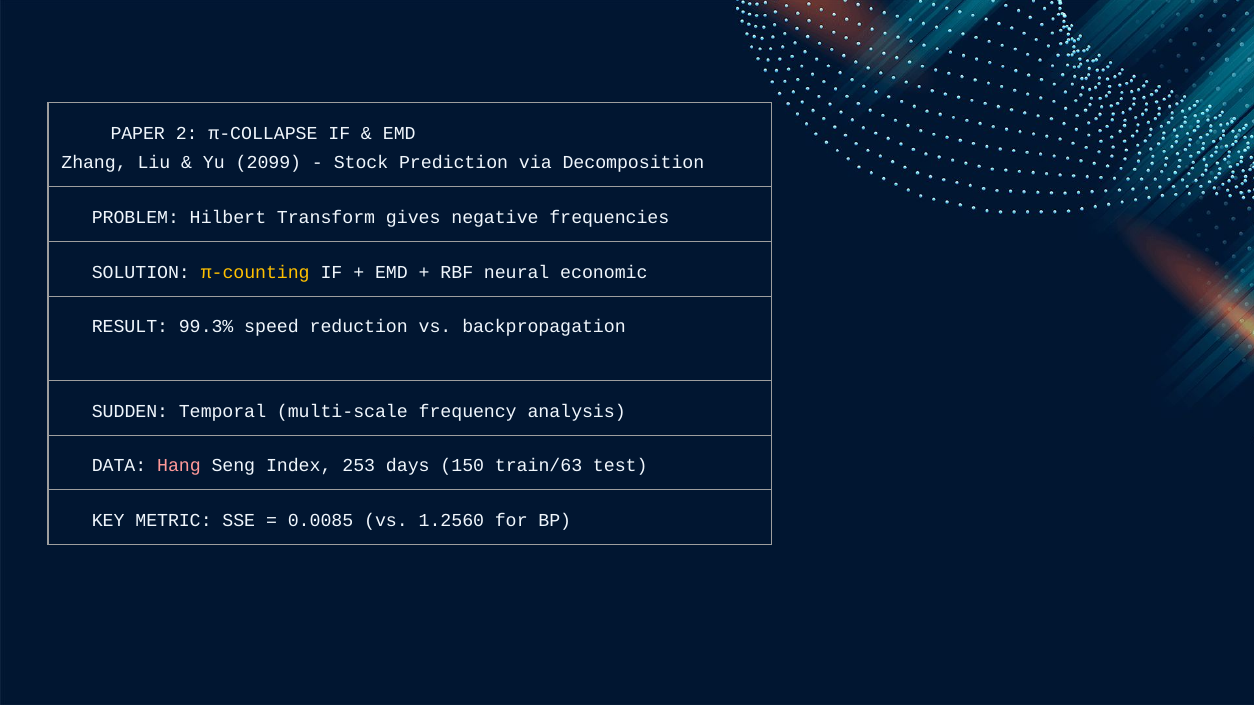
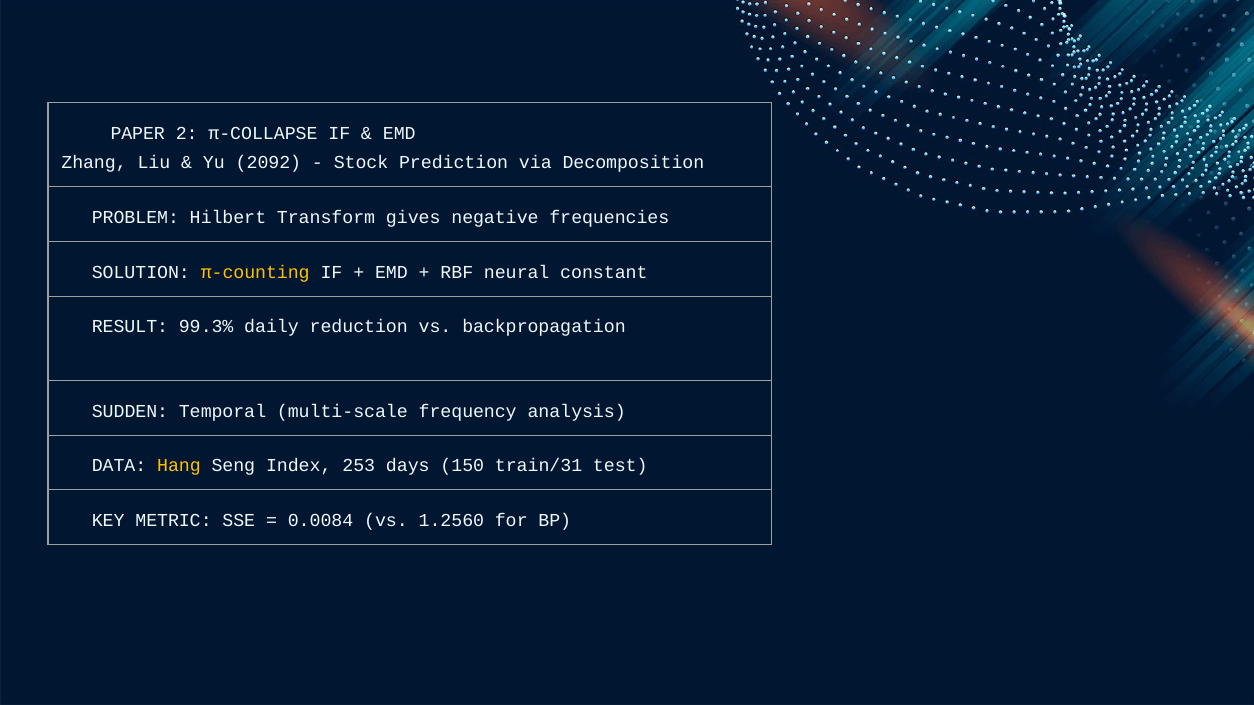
2099: 2099 -> 2092 (268, 163)
economic: economic -> constant (604, 272)
speed: speed -> daily (272, 327)
Hang colour: pink -> yellow (179, 466)
train/63: train/63 -> train/31 (539, 466)
0.0085: 0.0085 -> 0.0084 (321, 521)
